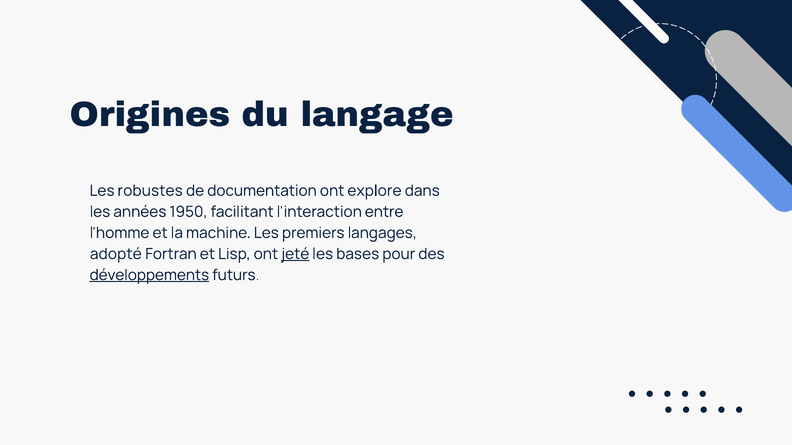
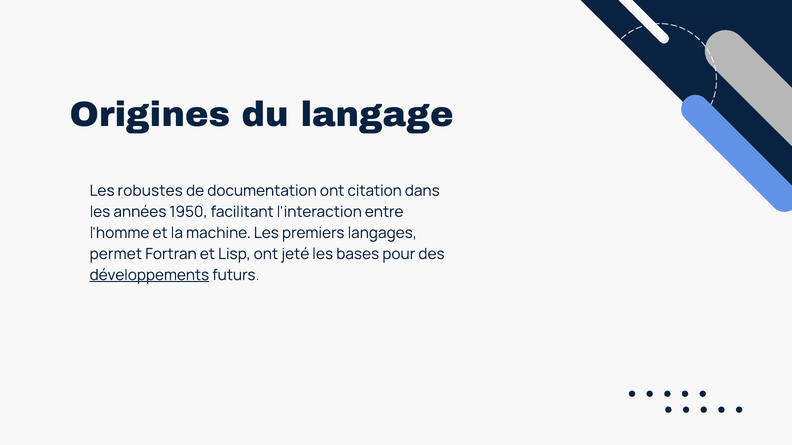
explore: explore -> citation (375, 191)
adopté: adopté -> permet (116, 254)
jeté underline: present -> none (295, 254)
